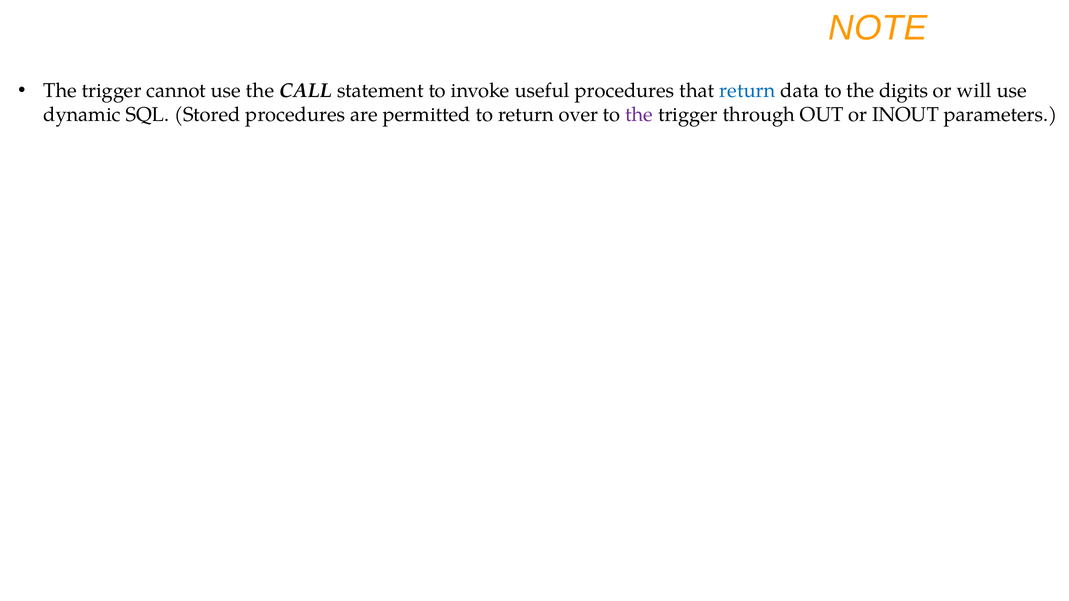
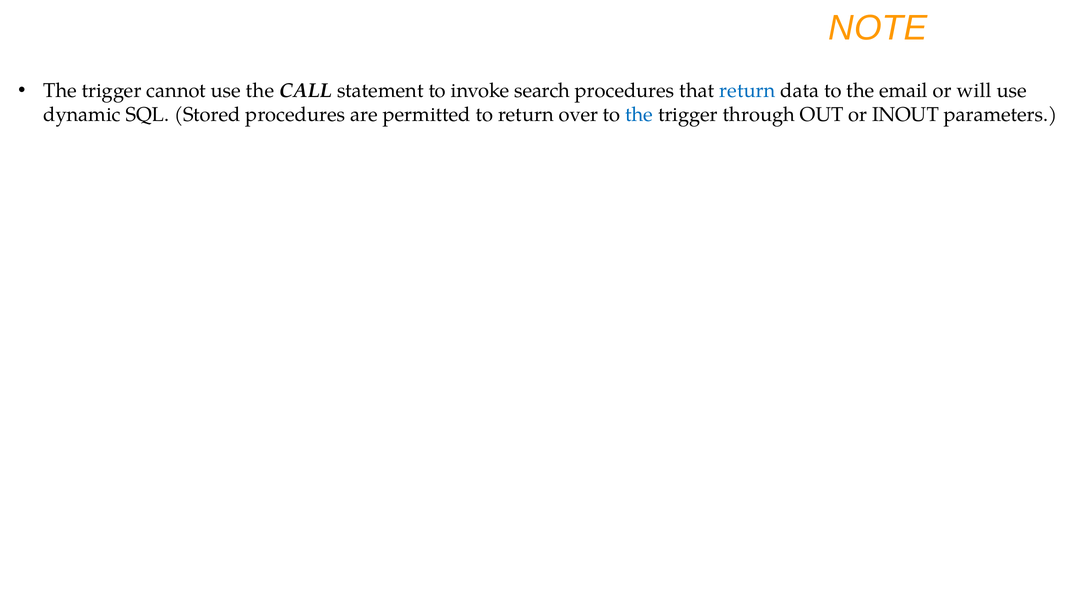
useful: useful -> search (542, 91)
digits: digits -> email (904, 91)
the colour: purple -> blue (639, 115)
